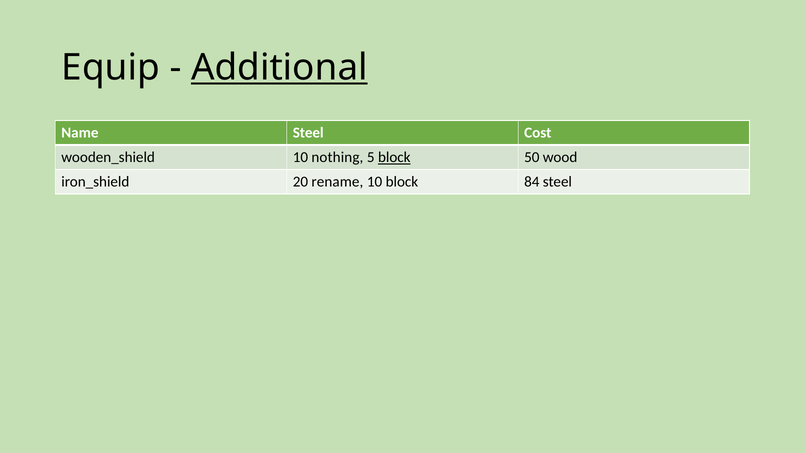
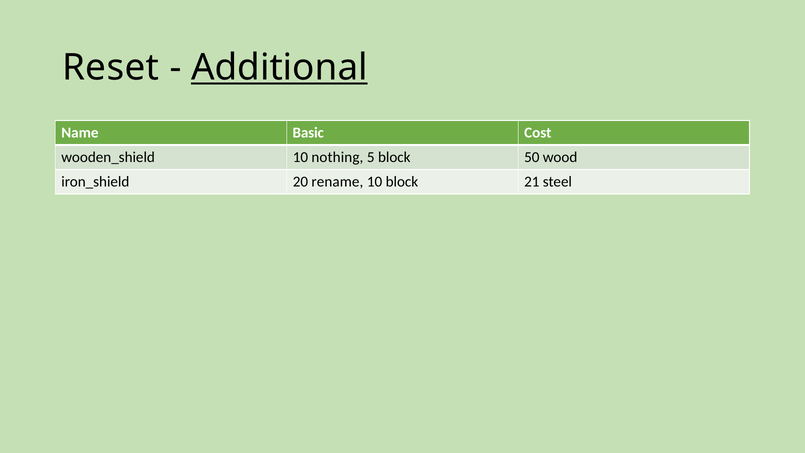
Equip: Equip -> Reset (111, 68)
Name Steel: Steel -> Basic (308, 133)
block underline: present -> none (394, 157)
84: 84 -> 21 (532, 182)
